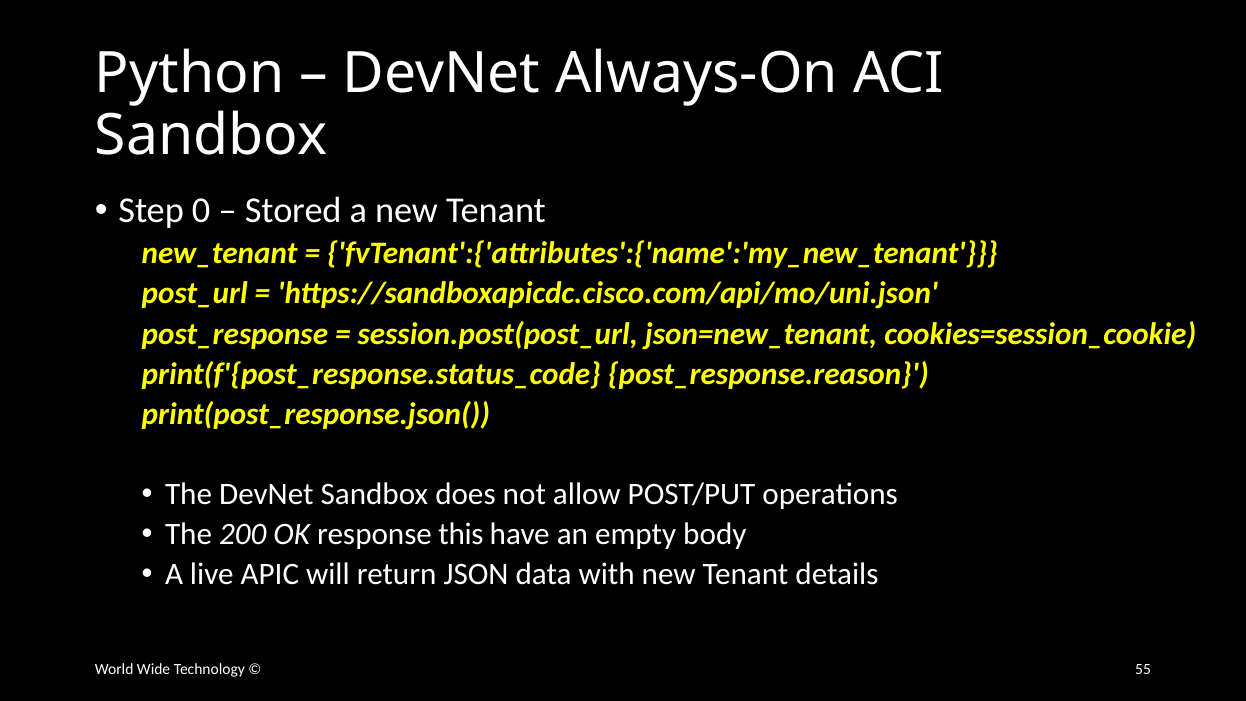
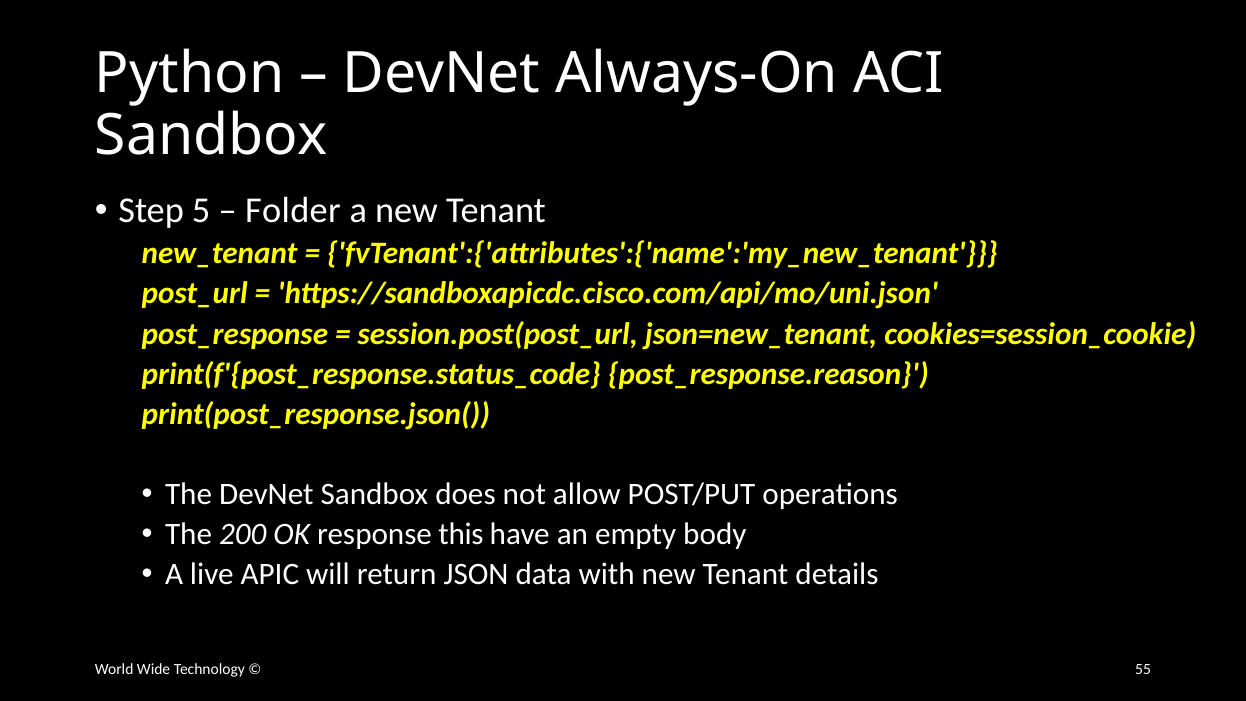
0: 0 -> 5 (201, 211)
Stored: Stored -> Folder (293, 211)
